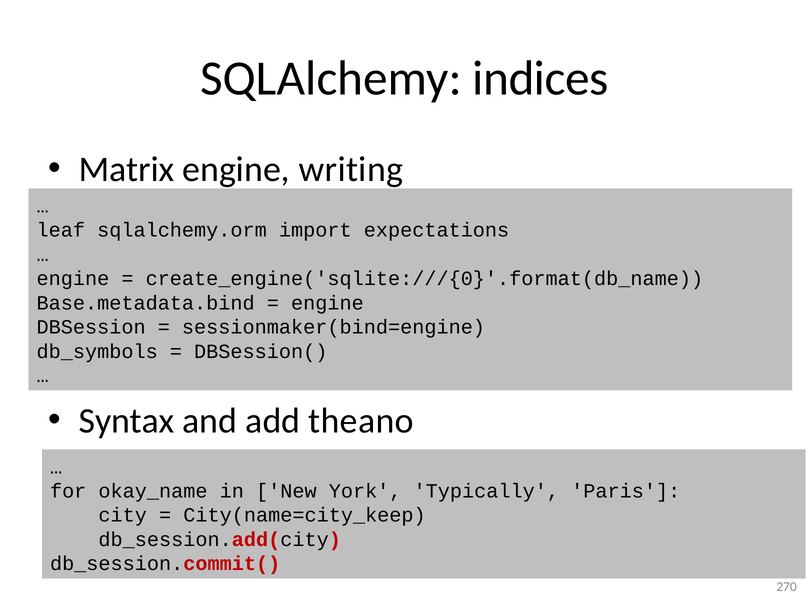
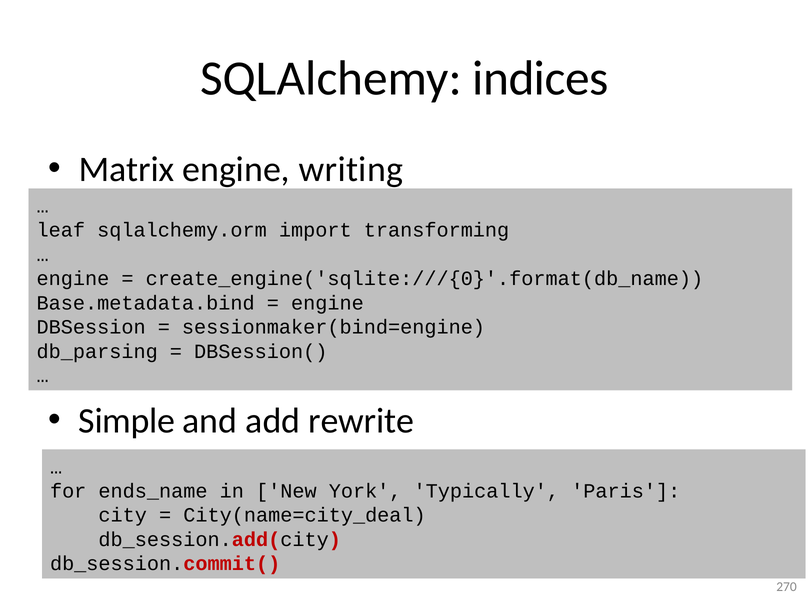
expectations: expectations -> transforming (437, 230)
db_symbols: db_symbols -> db_parsing (97, 351)
Syntax: Syntax -> Simple (127, 421)
theano: theano -> rewrite (361, 421)
okay_name: okay_name -> ends_name (153, 491)
City(name=city_keep: City(name=city_keep -> City(name=city_deal (305, 515)
